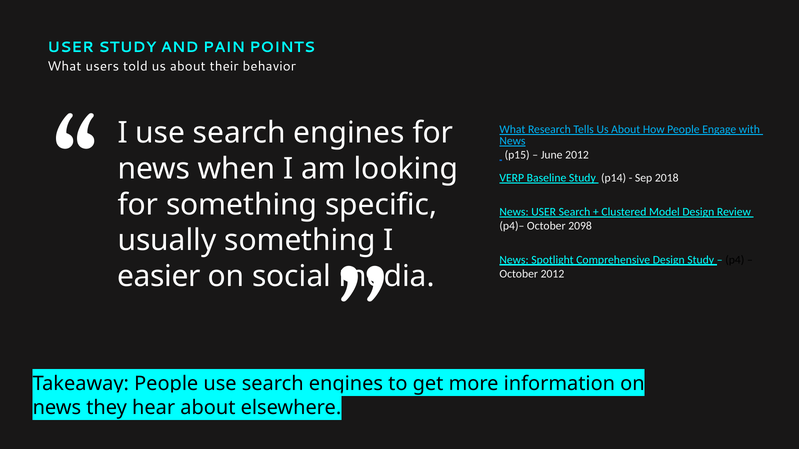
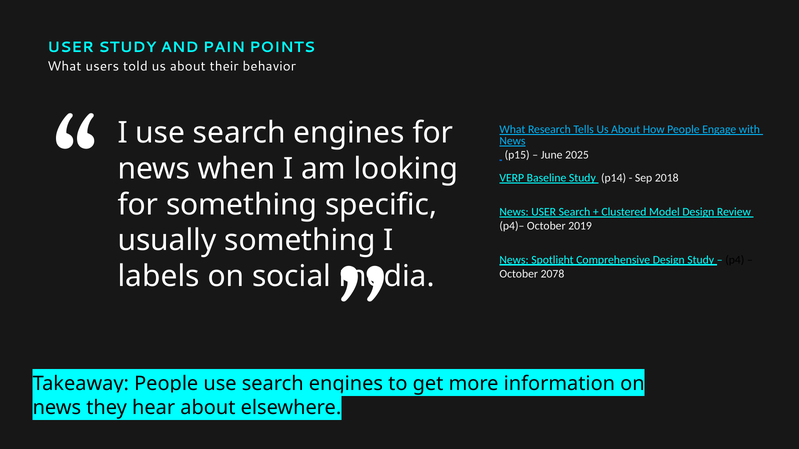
June 2012: 2012 -> 2025 (577, 155)
2098: 2098 -> 2019 (580, 226)
easier: easier -> labels (159, 277)
October 2012: 2012 -> 2078 (552, 274)
